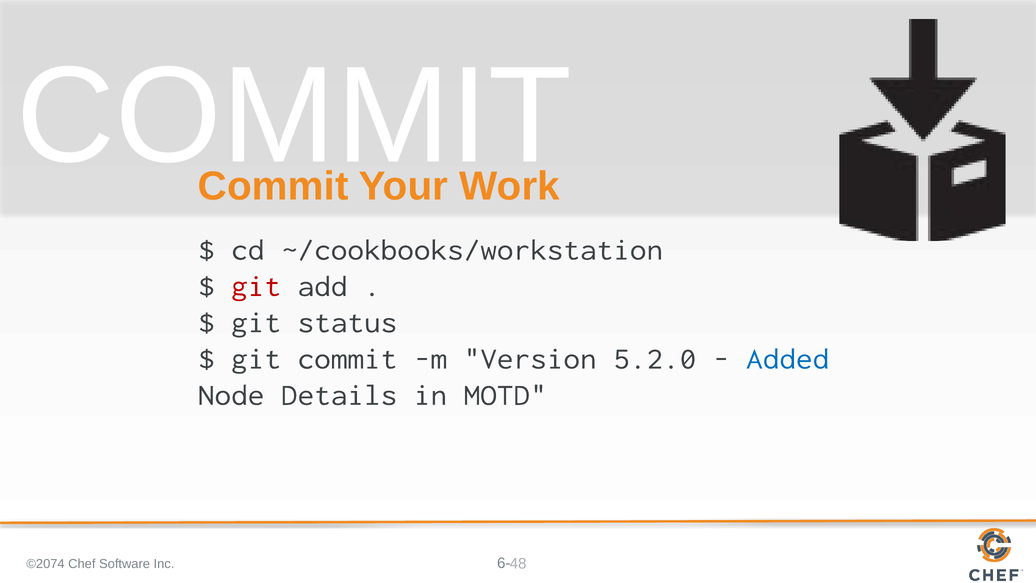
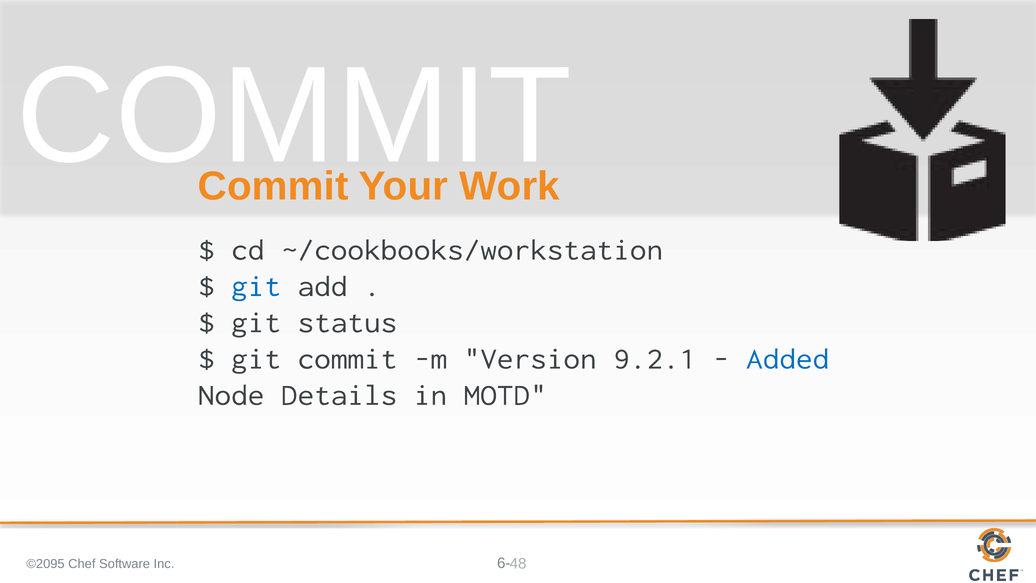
git colour: red -> blue (256, 286)
5.2.0: 5.2.0 -> 9.2.1 (655, 358)
©2074: ©2074 -> ©2095 (46, 564)
